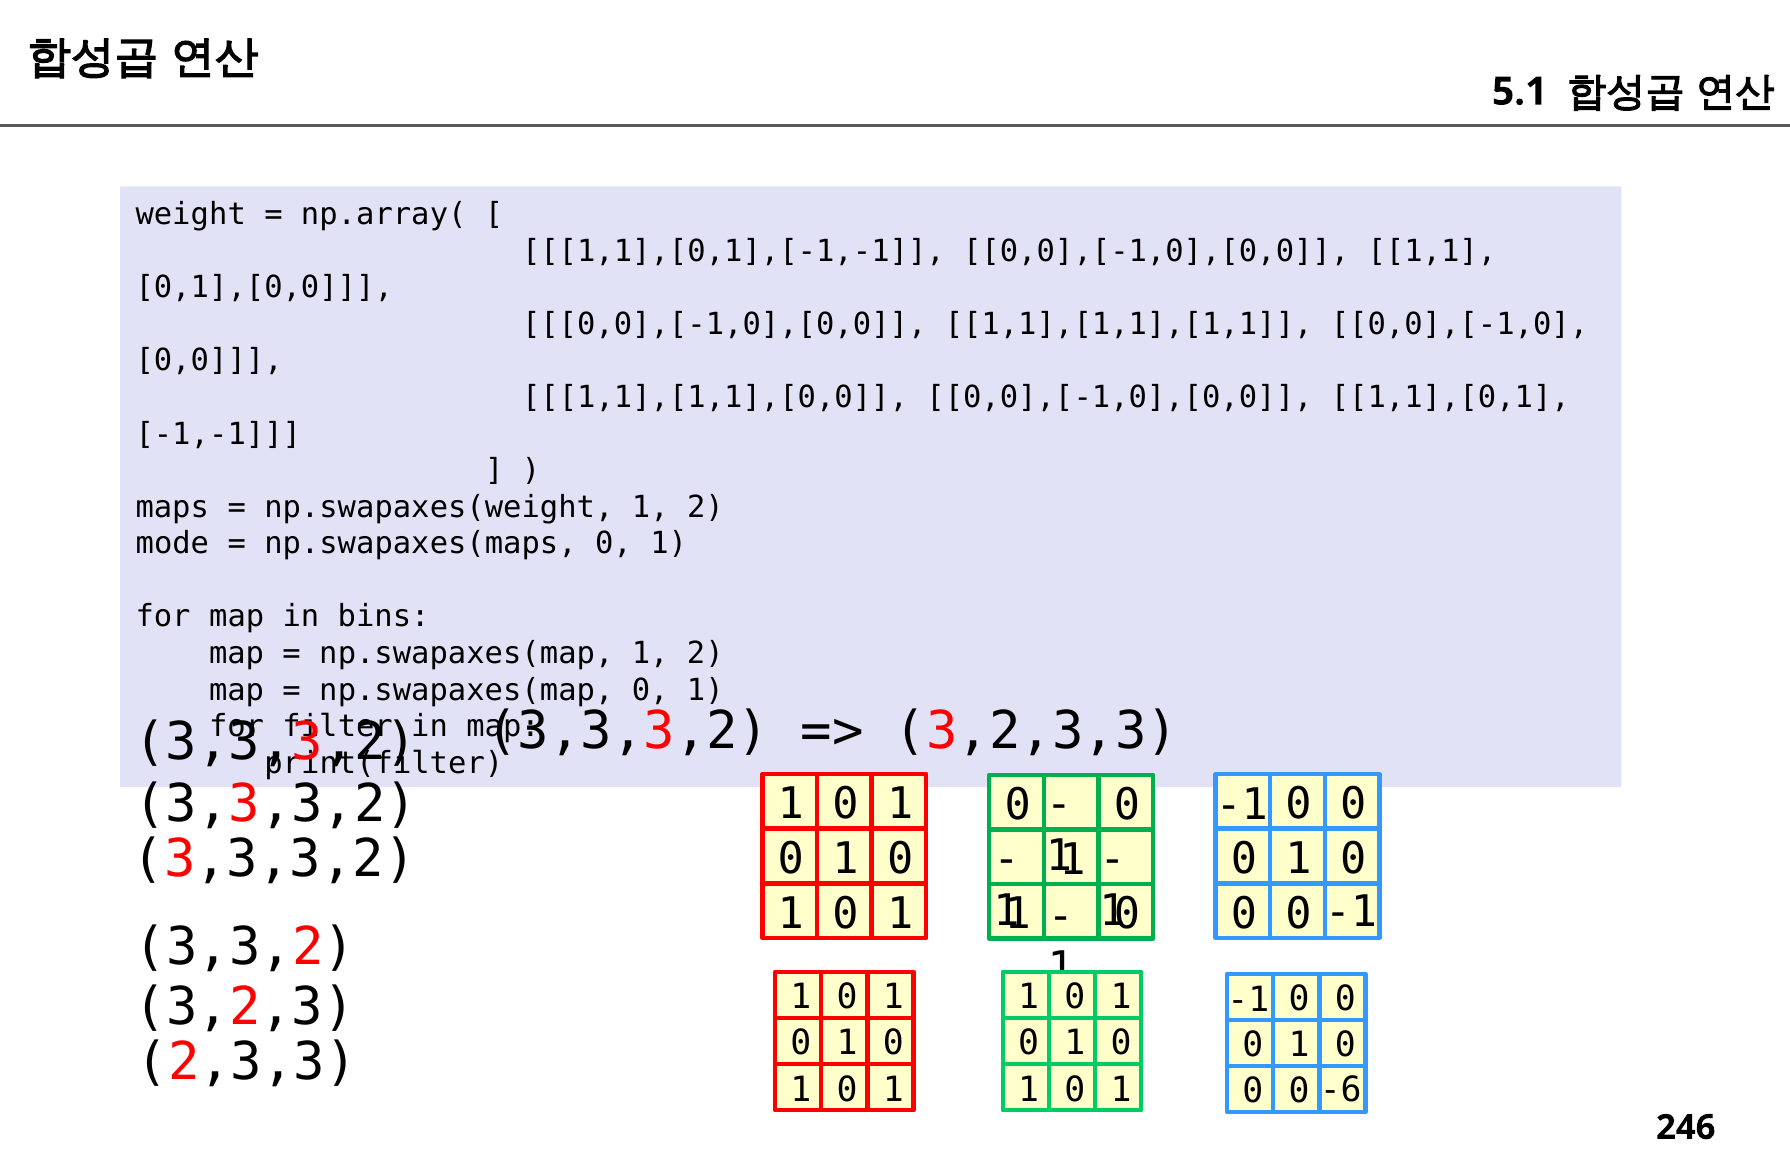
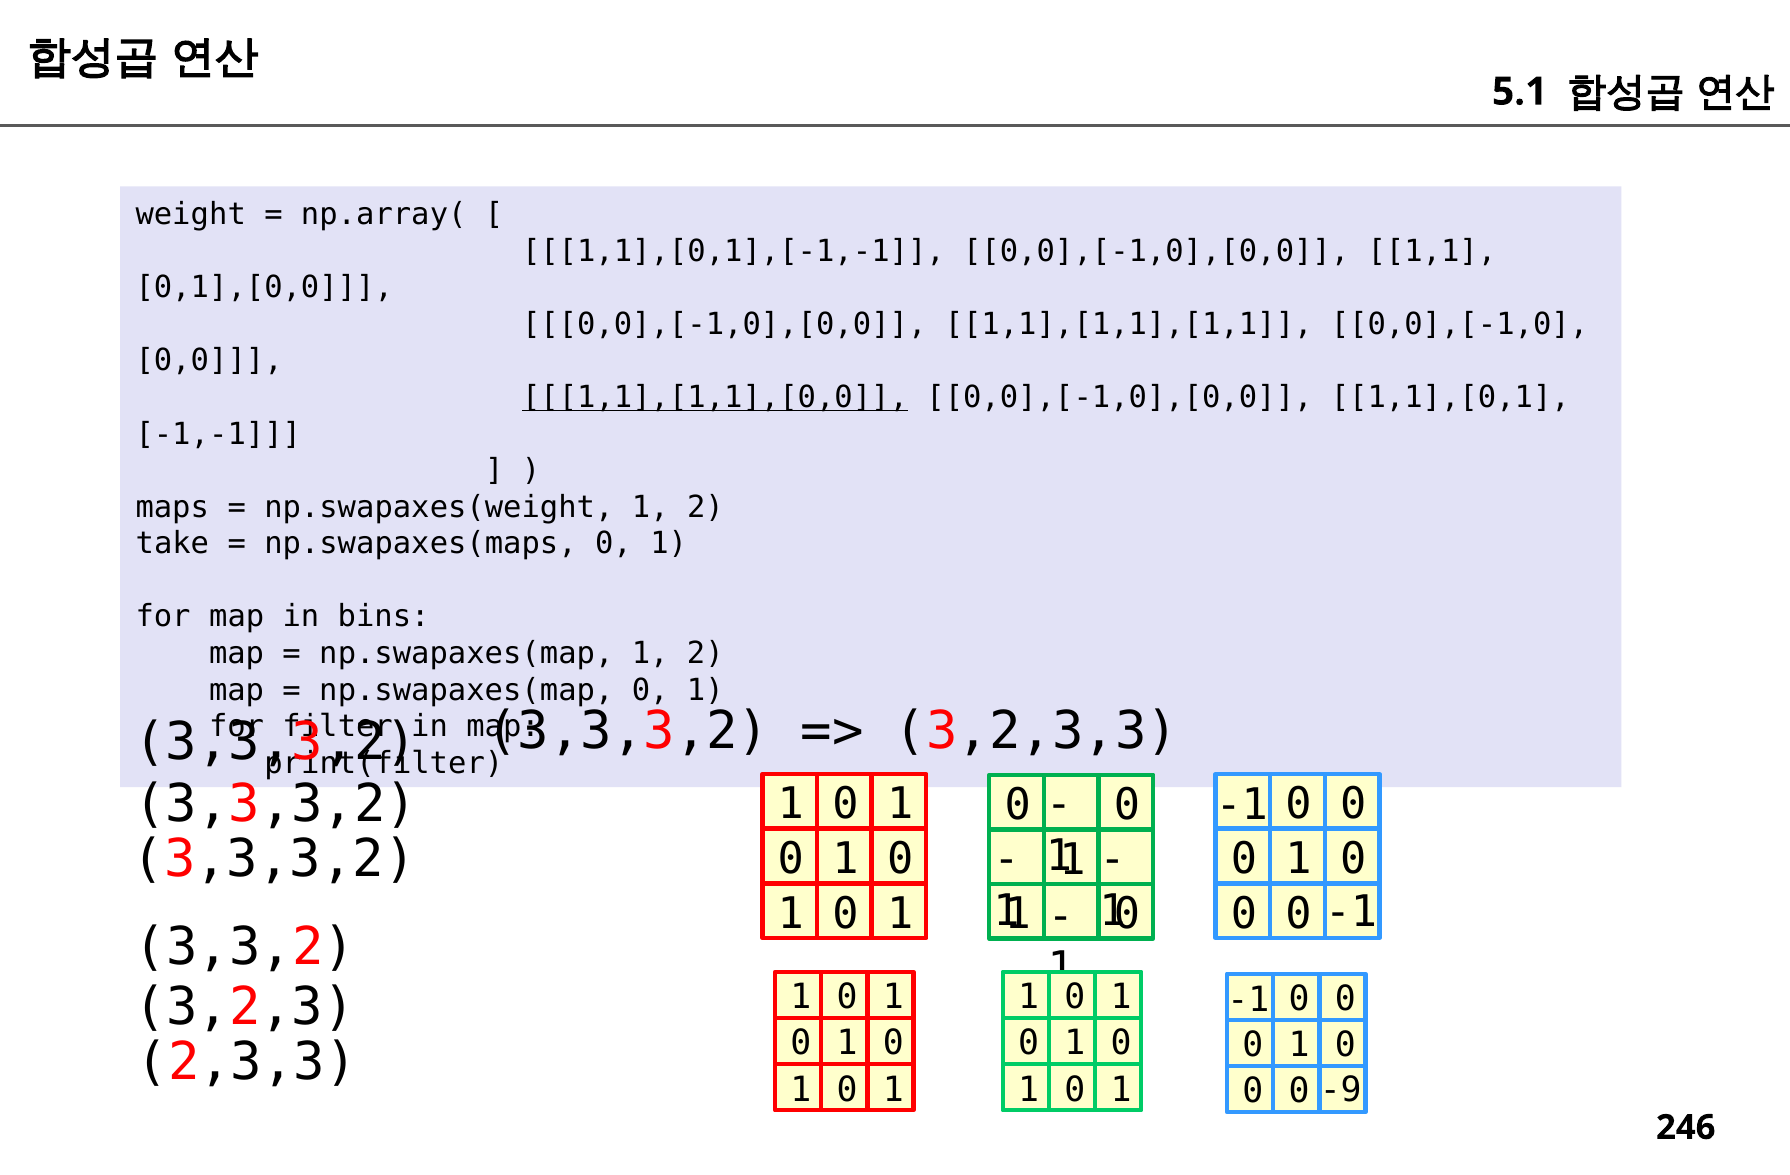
1,1],[1,1],[0,0 underline: none -> present (715, 398)
mode: mode -> take (172, 544)
-6: -6 -> -9 (1341, 1091)
